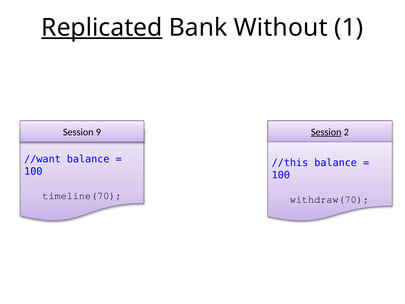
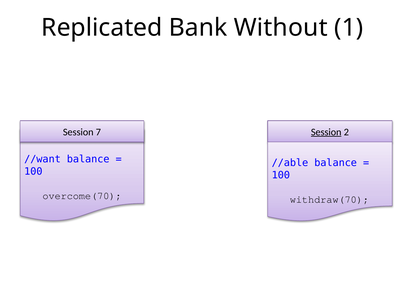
Replicated underline: present -> none (102, 28)
9: 9 -> 7 (98, 132)
//this: //this -> //able (290, 163)
timeline(70: timeline(70 -> overcome(70 (82, 196)
